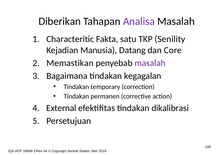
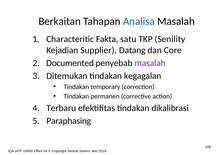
Diberikan: Diberikan -> Berkaitan (60, 21)
Analisa colour: purple -> blue (139, 21)
Manusia: Manusia -> Supplier (99, 50)
Memastikan: Memastikan -> Documented (70, 63)
Bagaimana: Bagaimana -> Ditemukan (67, 76)
External: External -> Terbaru (61, 108)
Persetujuan: Persetujuan -> Paraphasing (69, 121)
